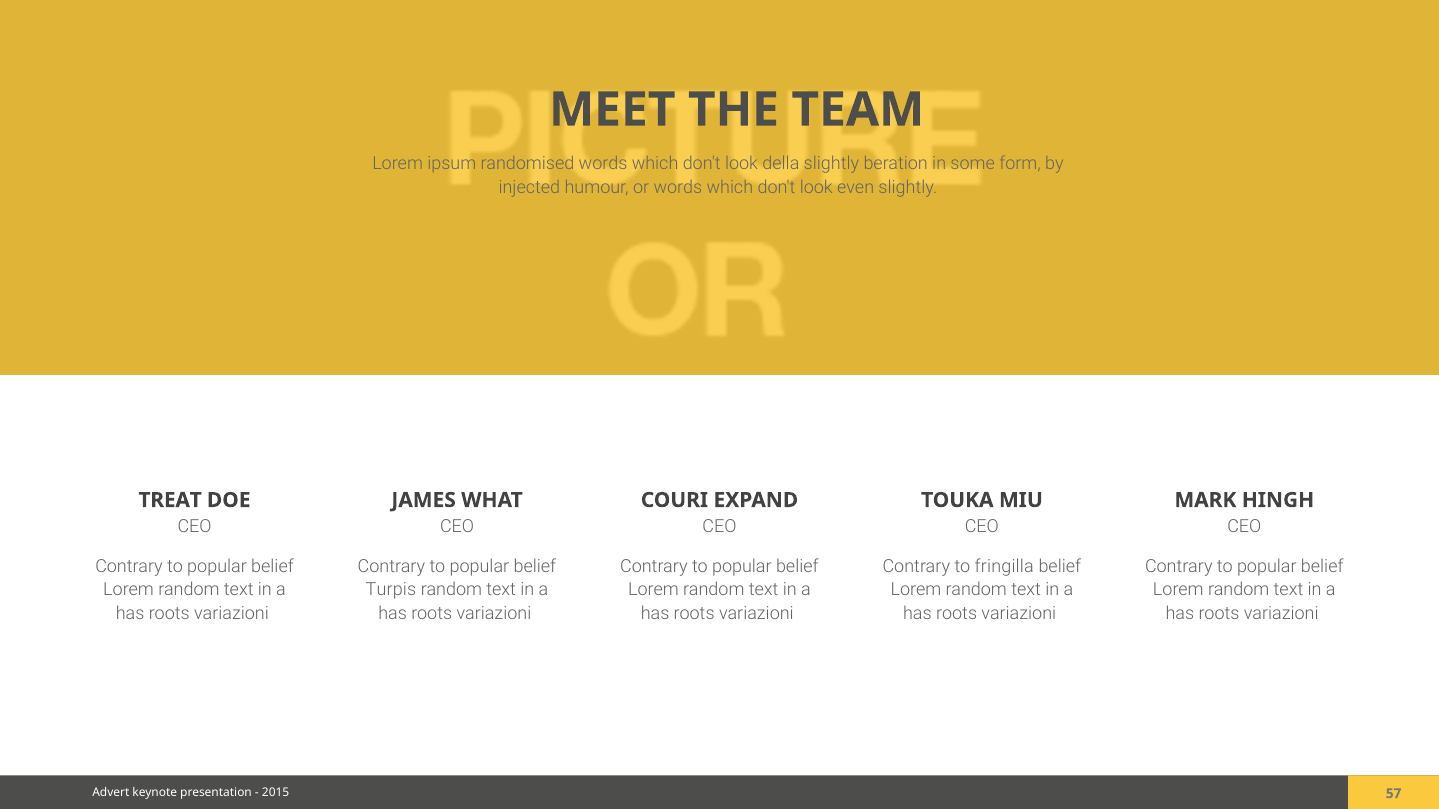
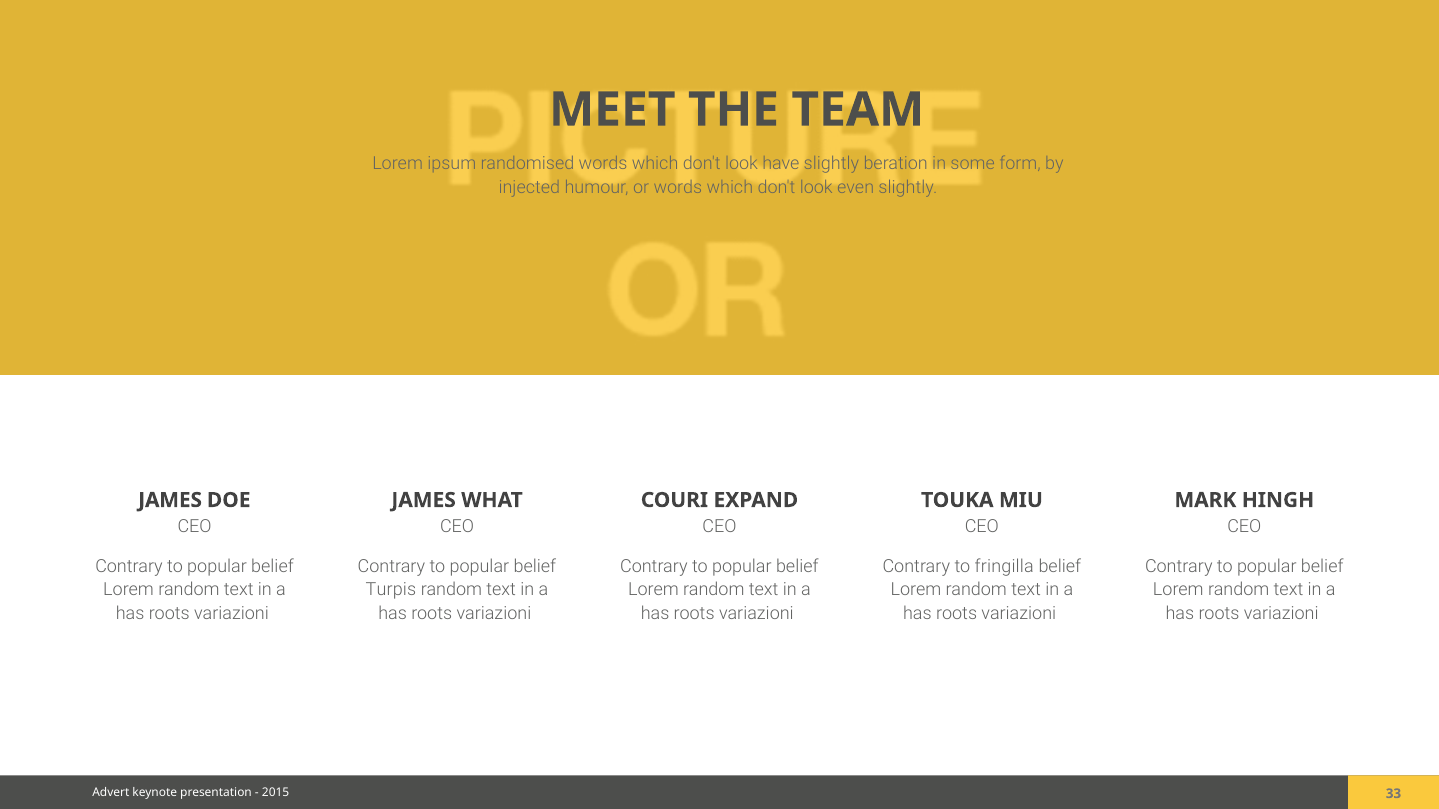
della: della -> have (781, 164)
TREAT: TREAT -> JAMES (170, 500)
57: 57 -> 33 (1394, 794)
